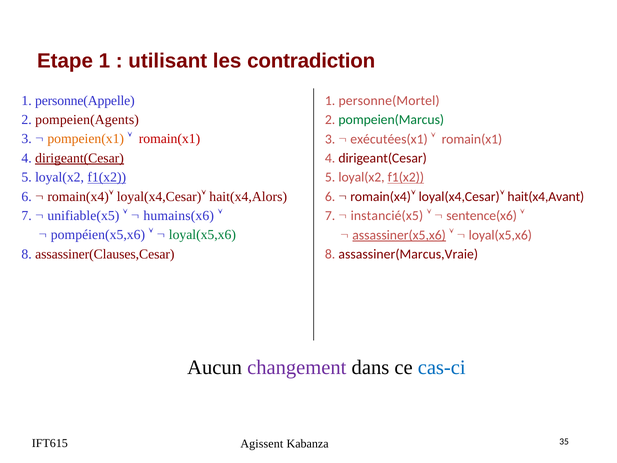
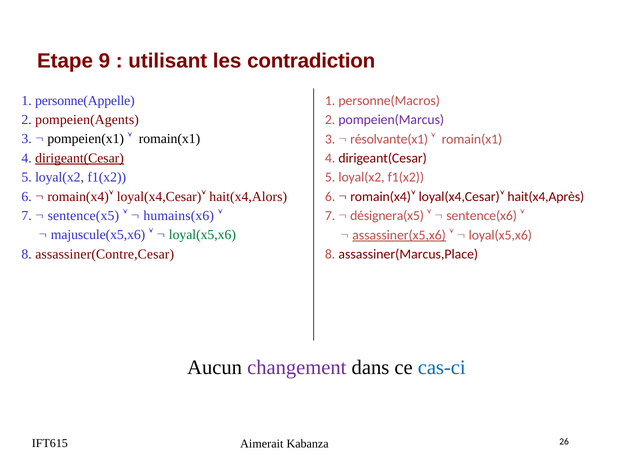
Etape 1: 1 -> 9 (104, 61)
personne(Mortel: personne(Mortel -> personne(Macros (389, 101)
pompeien(Marcus colour: green -> purple (391, 120)
pompeien(x1 colour: orange -> black (86, 139)
romain(x1 colour: red -> black (170, 139)
exécutées(x1: exécutées(x1 -> résolvante(x1 (389, 139)
f1(x2 underline: present -> none (107, 177)
f1(x2 underline: present -> none (406, 177)
hait(x4,Avant: hait(x4,Avant -> hait(x4,Après (546, 197)
unifiable(x5: unifiable(x5 -> sentence(x5 (83, 216)
instancié(x5: instancié(x5 -> désignera(x5 (387, 216)
pompéien(x5,x6: pompéien(x5,x6 -> majuscule(x5,x6 (98, 235)
assassiner(Clauses,Cesar: assassiner(Clauses,Cesar -> assassiner(Contre,Cesar (105, 254)
assassiner(Marcus,Vraie: assassiner(Marcus,Vraie -> assassiner(Marcus,Place (408, 254)
Agissent: Agissent -> Aimerait (262, 443)
35: 35 -> 26 (564, 441)
